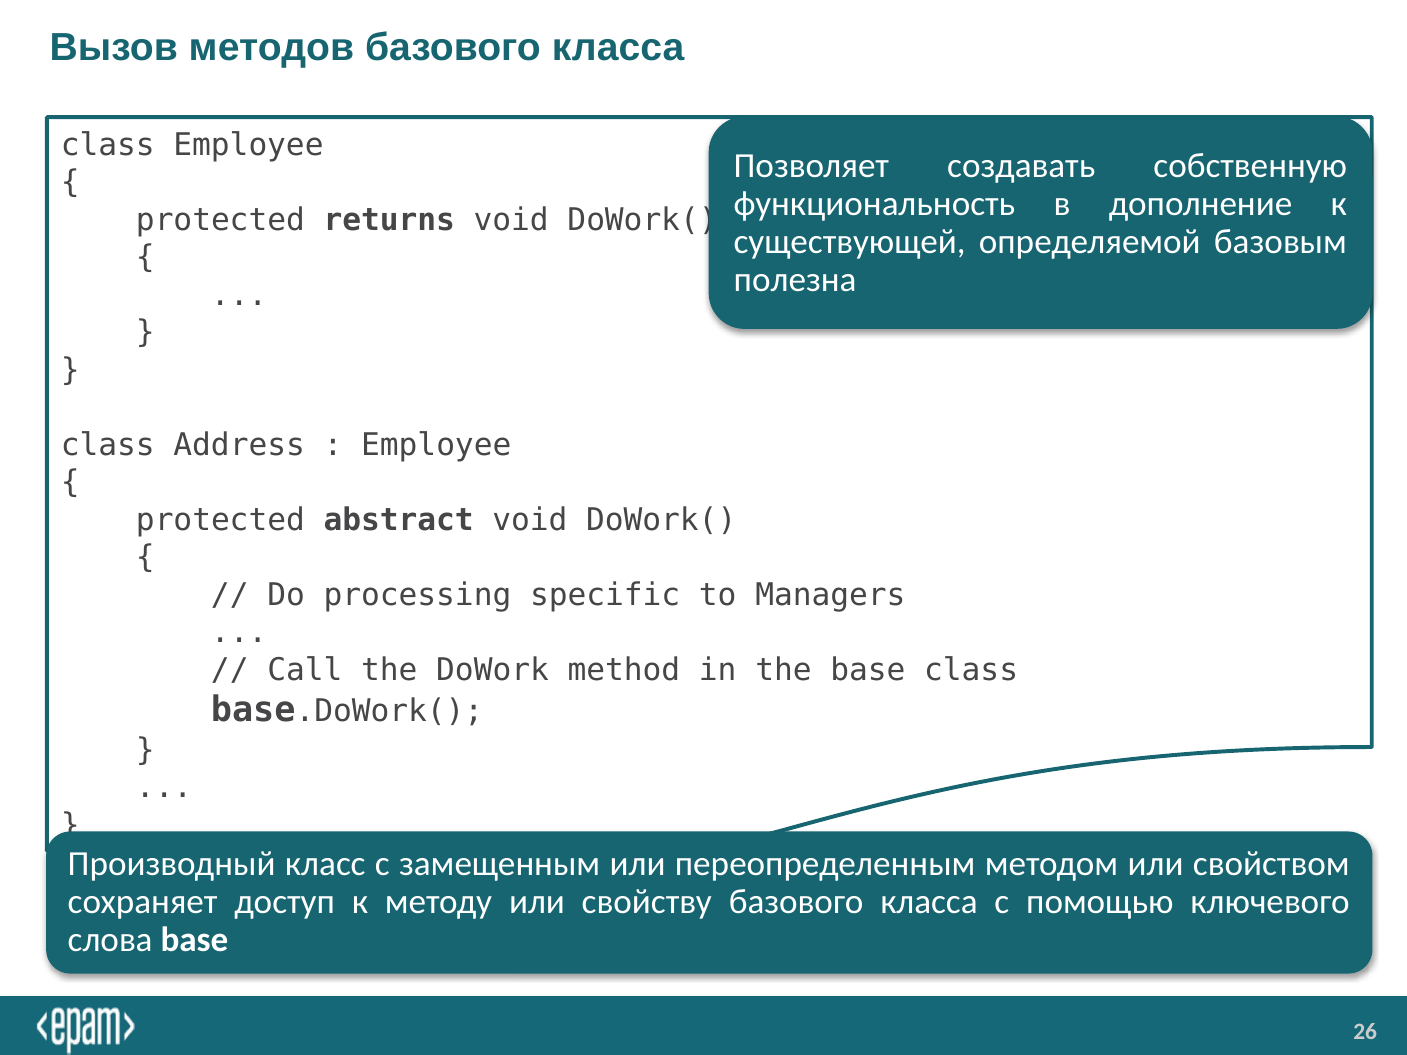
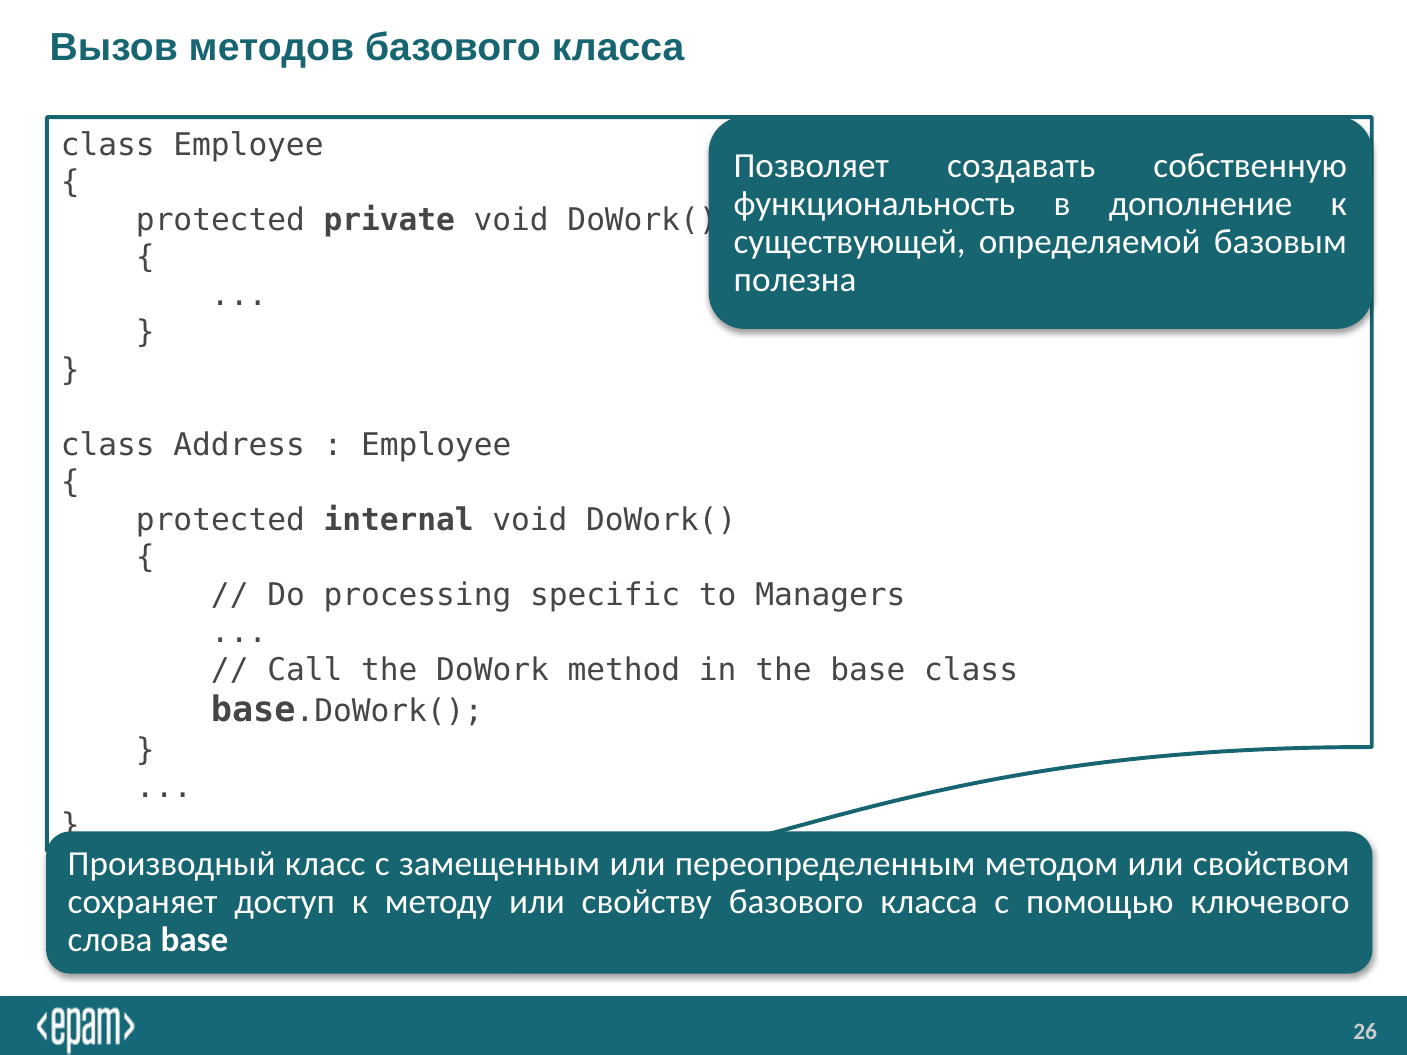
returns: returns -> private (389, 220)
abstract: abstract -> internal (399, 520)
